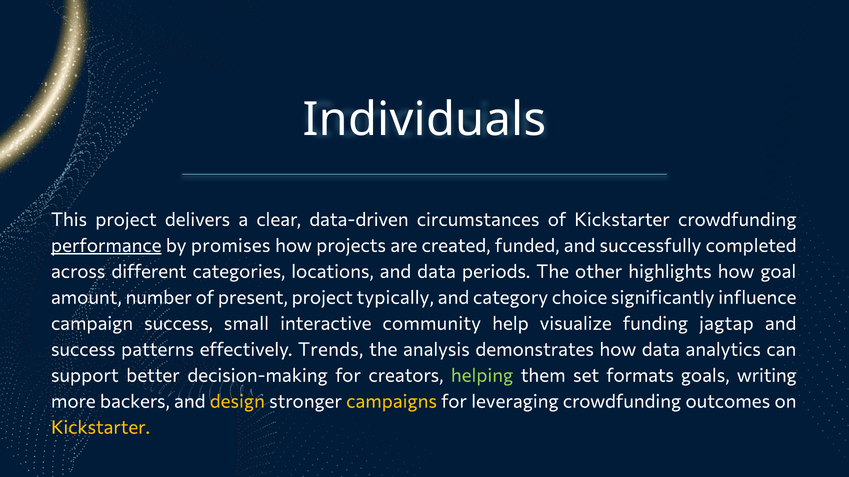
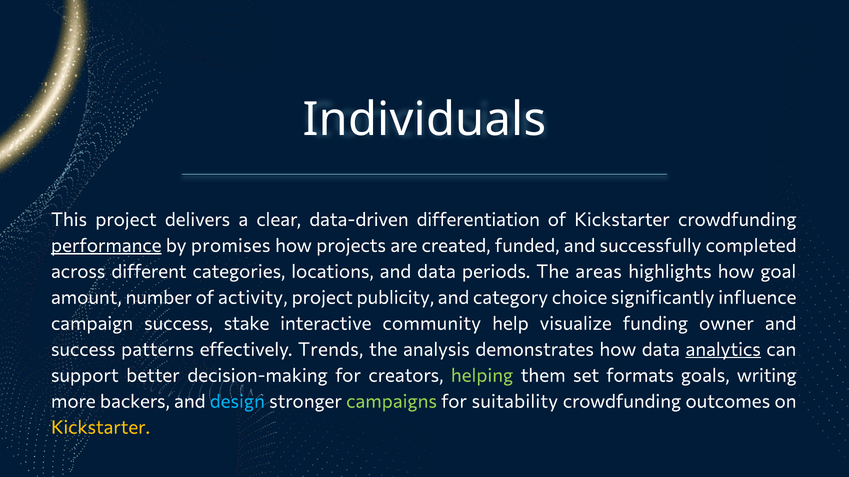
circumstances: circumstances -> differentiation (478, 220)
other: other -> areas (599, 272)
present: present -> activity (253, 298)
typically: typically -> publicity (395, 298)
small: small -> stake (247, 324)
jagtap: jagtap -> owner (726, 324)
analytics underline: none -> present (723, 350)
design colour: yellow -> light blue (237, 402)
campaigns colour: yellow -> light green (392, 402)
leveraging: leveraging -> suitability (515, 402)
